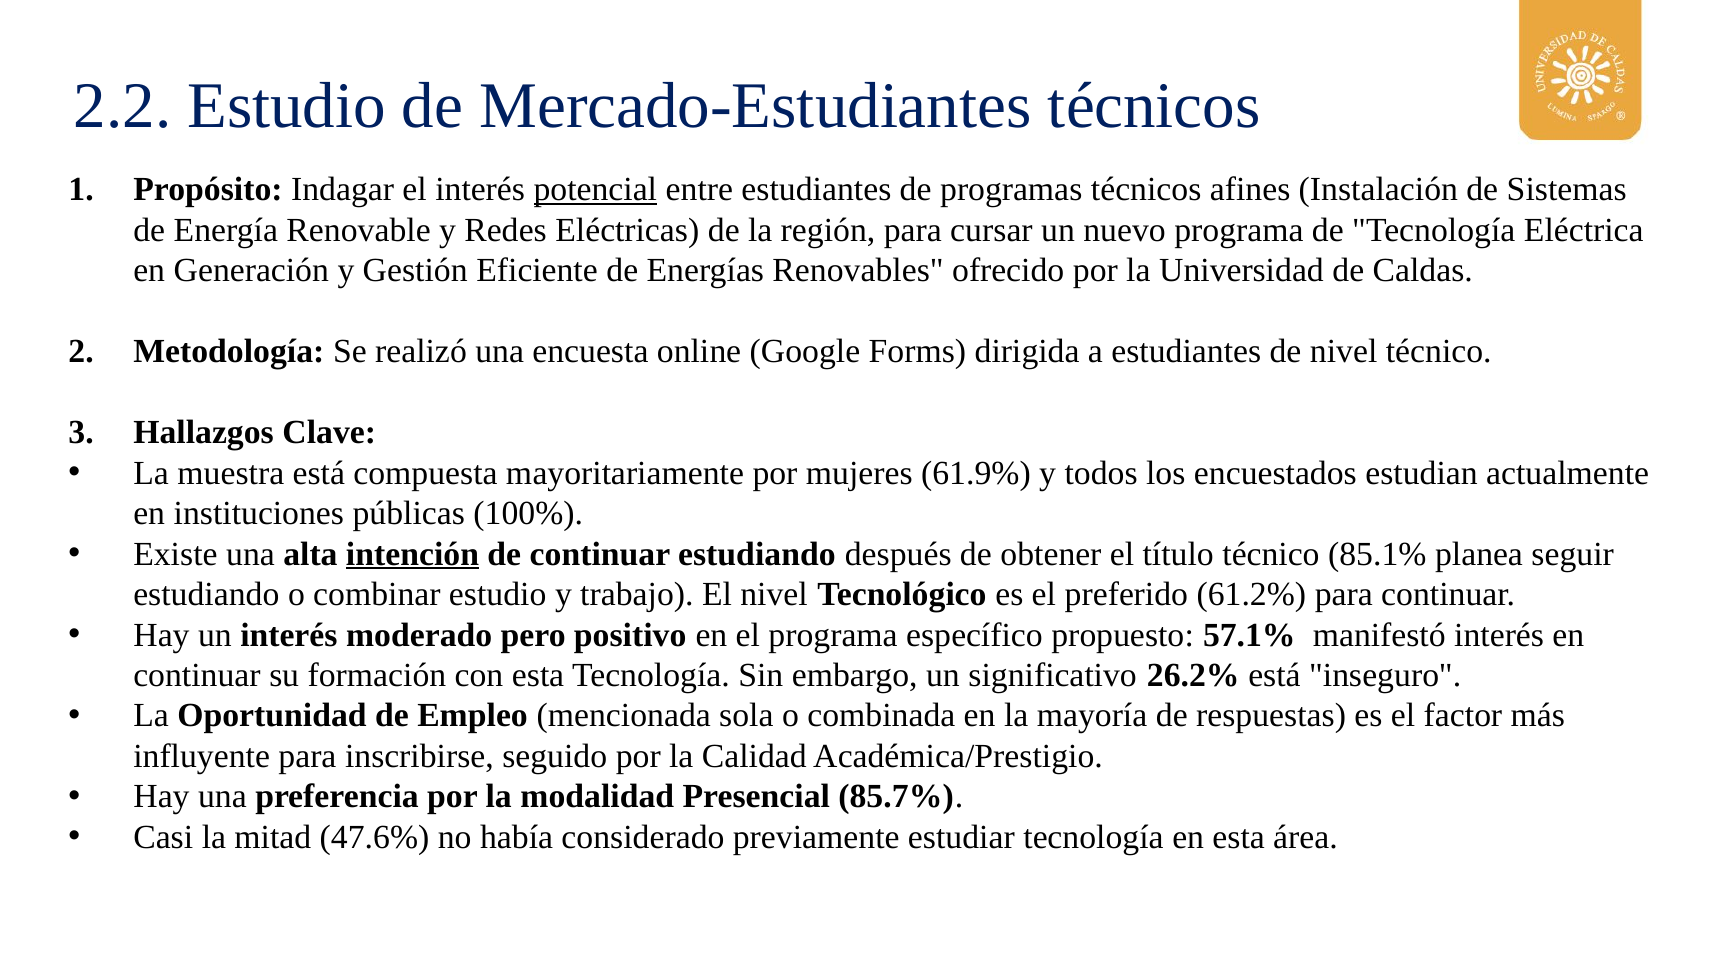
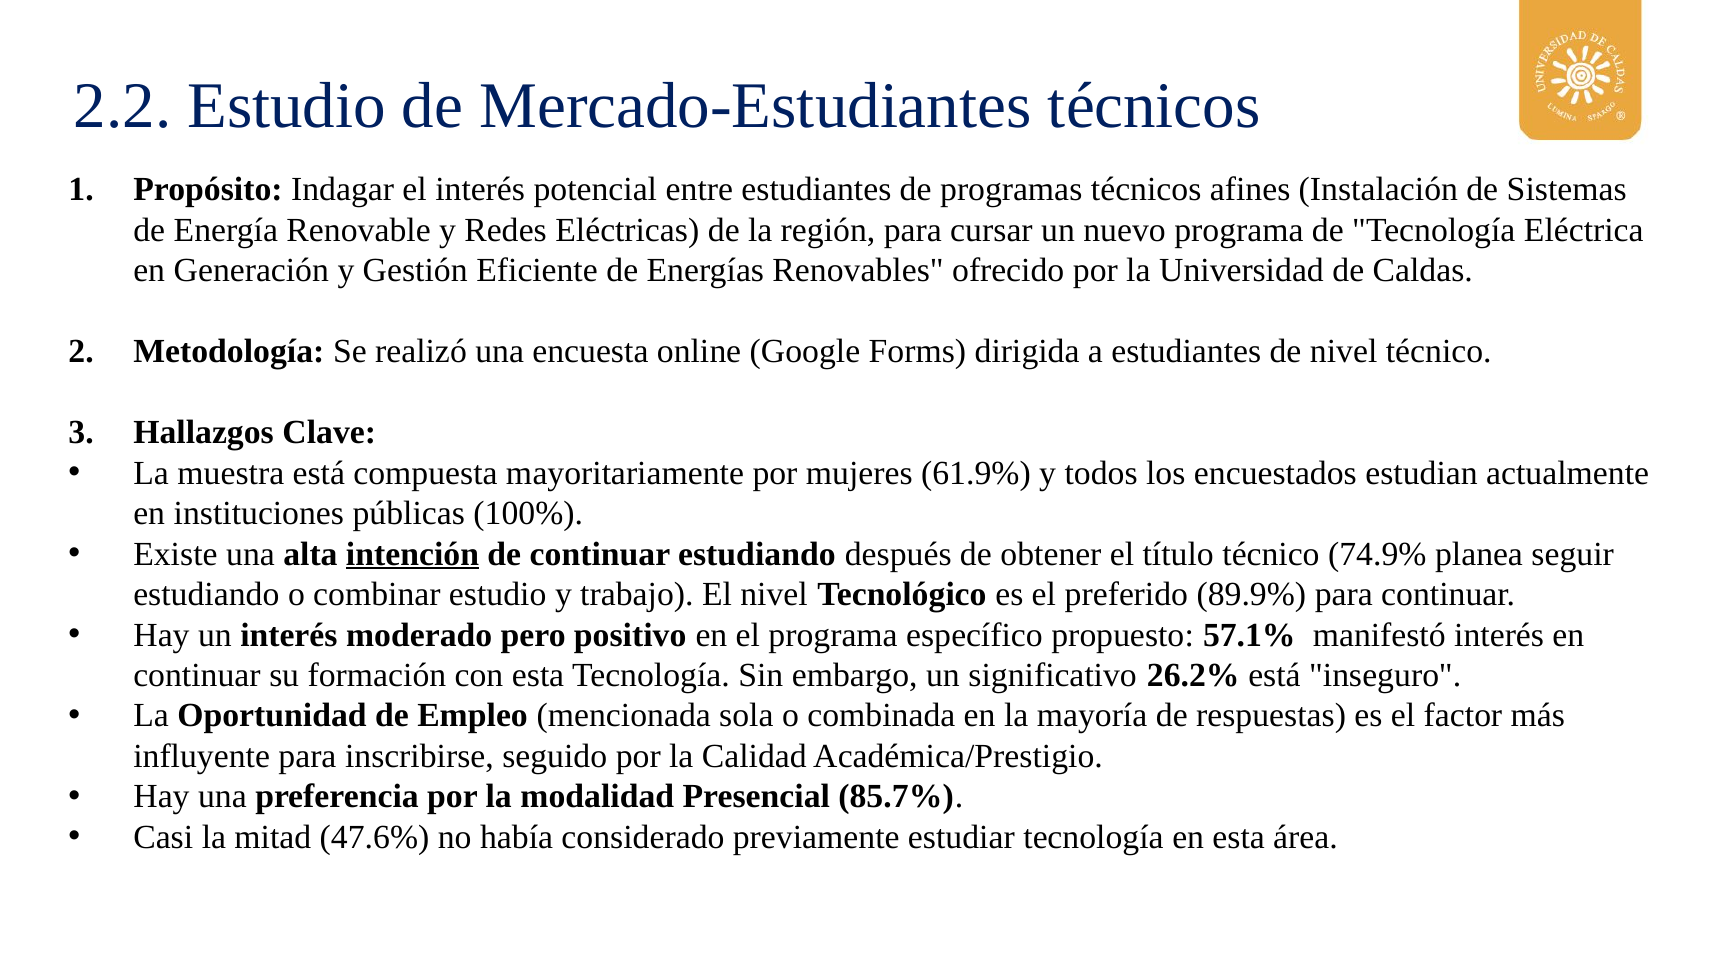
potencial underline: present -> none (595, 190)
85.1%: 85.1% -> 74.9% (1377, 554)
61.2%: 61.2% -> 89.9% (1251, 594)
